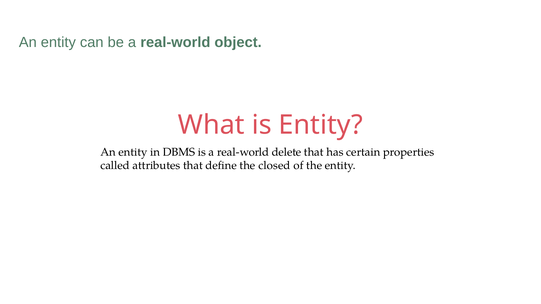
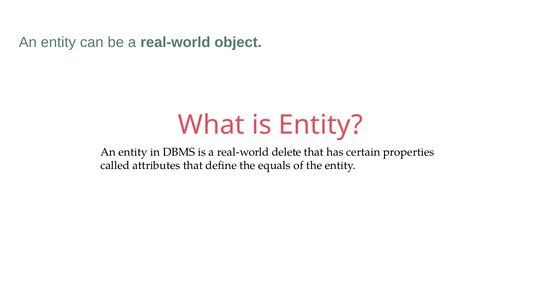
closed: closed -> equals (274, 166)
